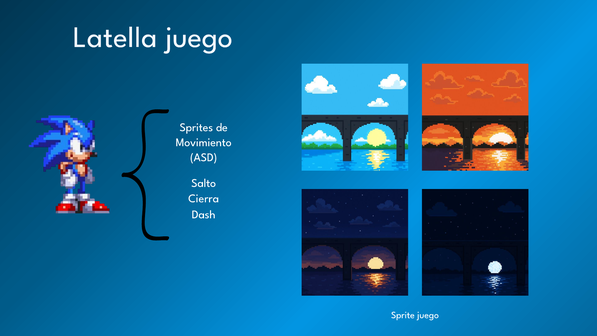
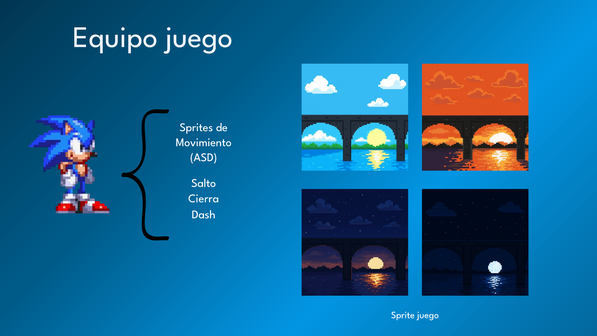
Latella: Latella -> Equipo (115, 37)
